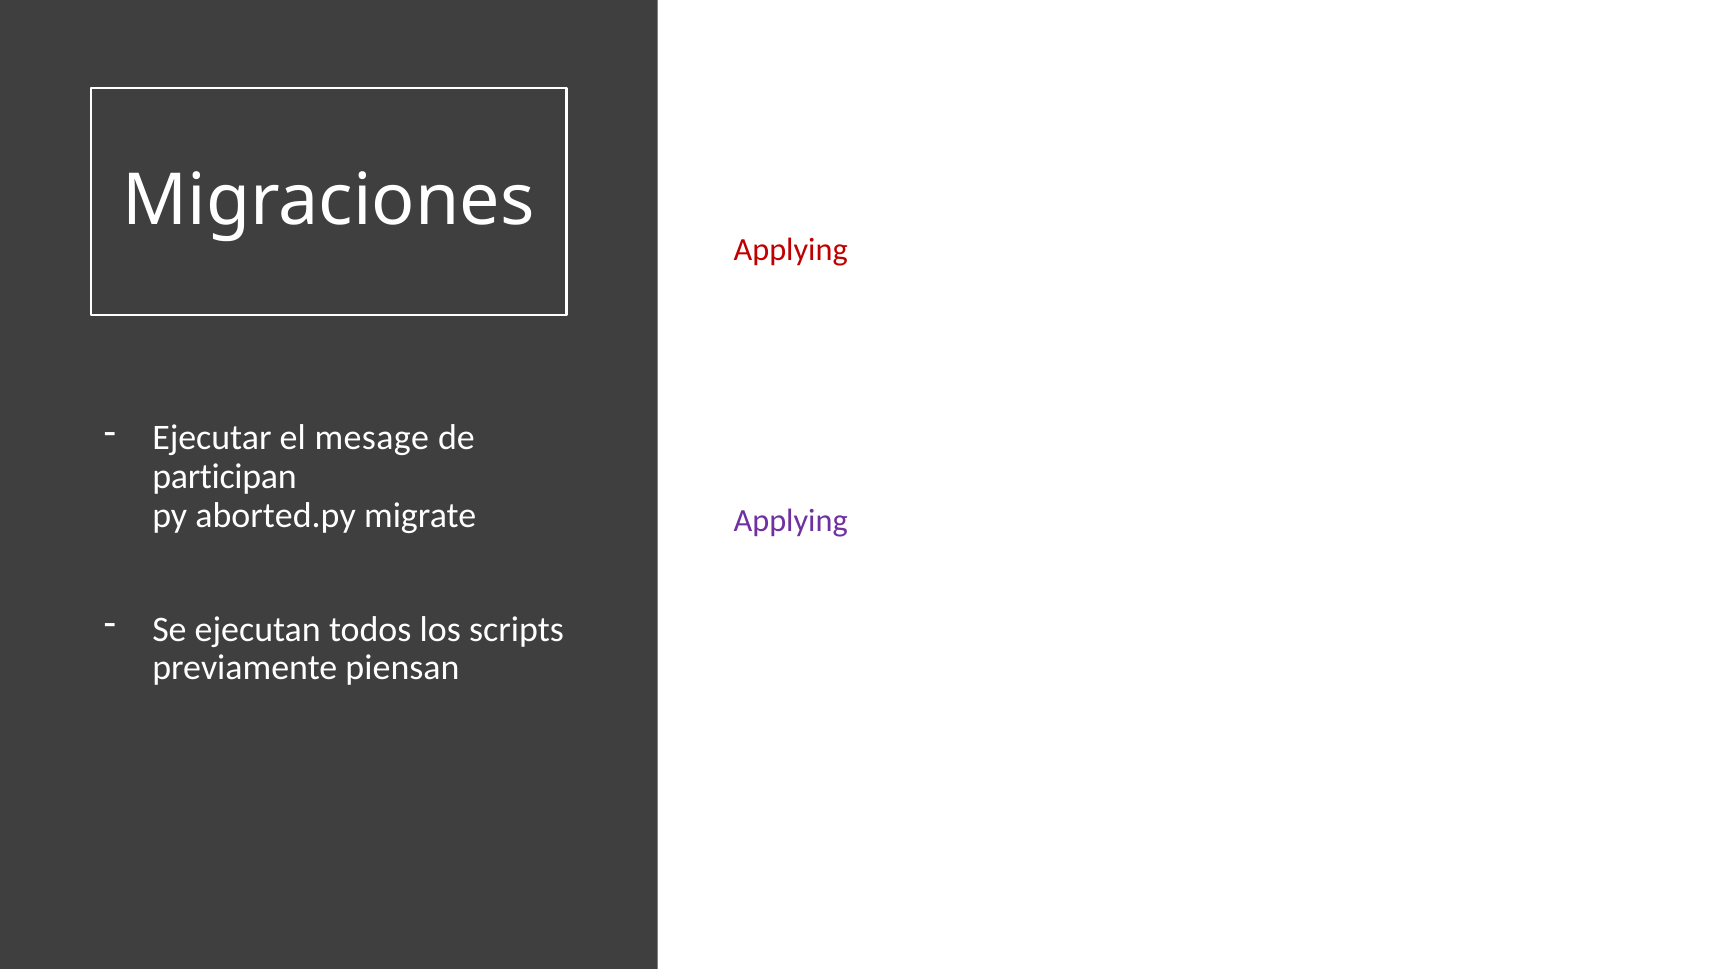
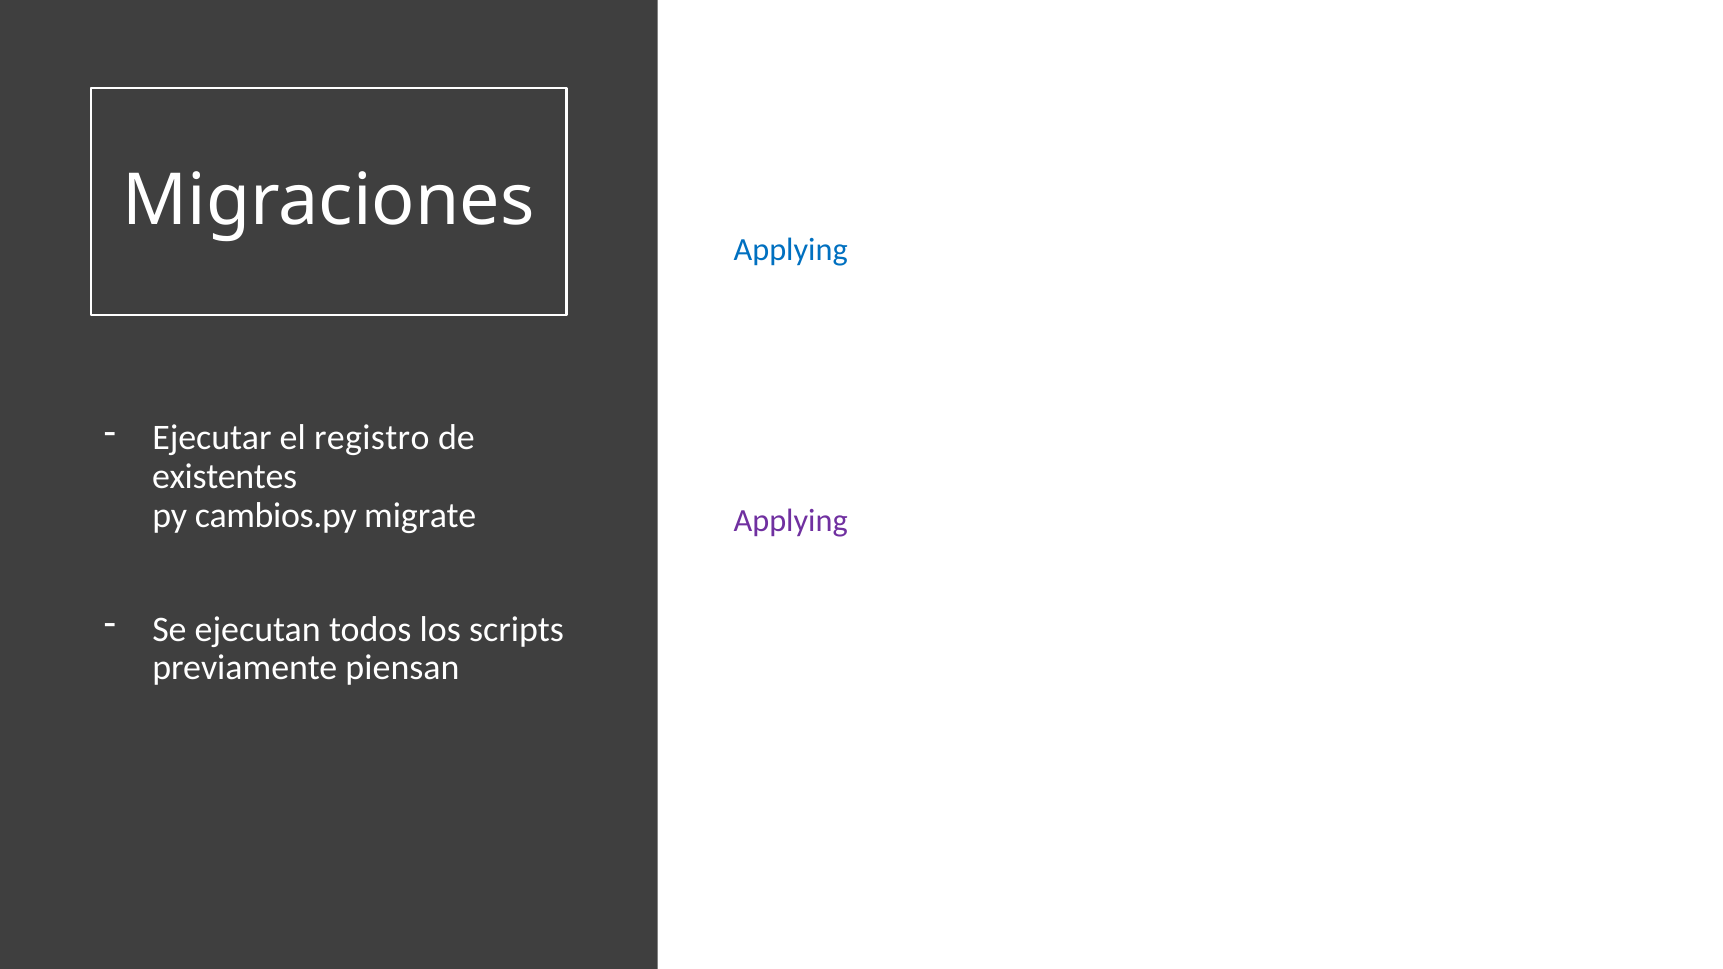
Applying colour: red -> blue (791, 250)
mesage: mesage -> registro (372, 438)
participan: participan -> existentes (225, 477)
aborted.py: aborted.py -> cambios.py (276, 516)
